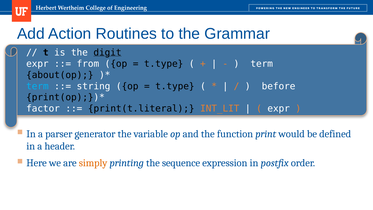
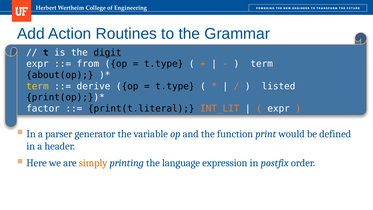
term colour: light blue -> yellow (37, 86)
string: string -> derive (94, 86)
before: before -> listed (279, 86)
sequence: sequence -> language (181, 163)
